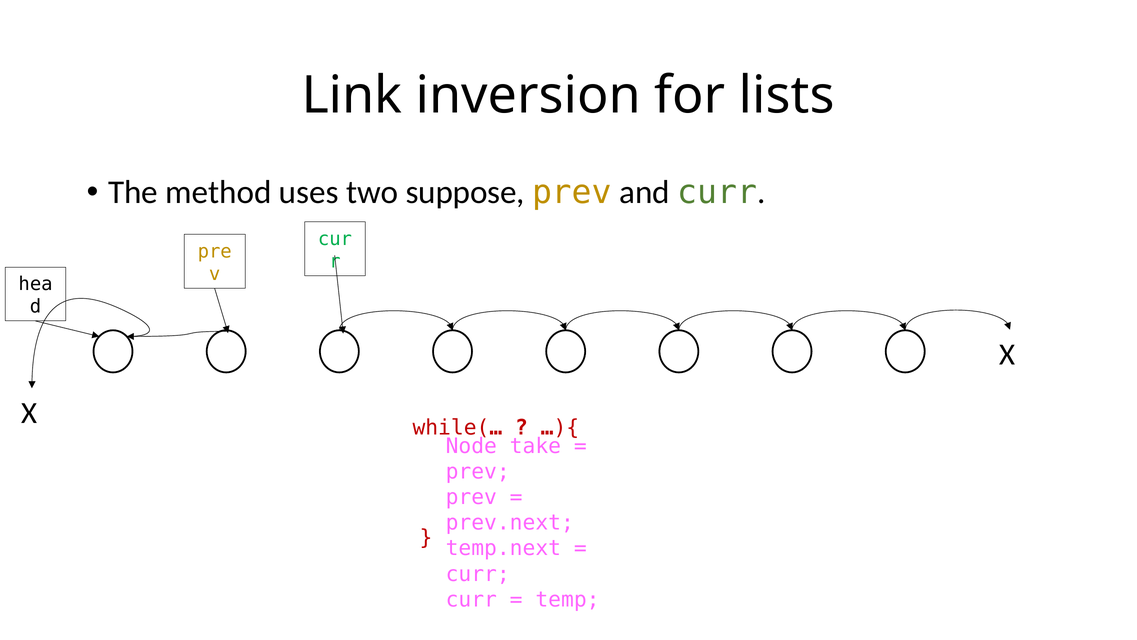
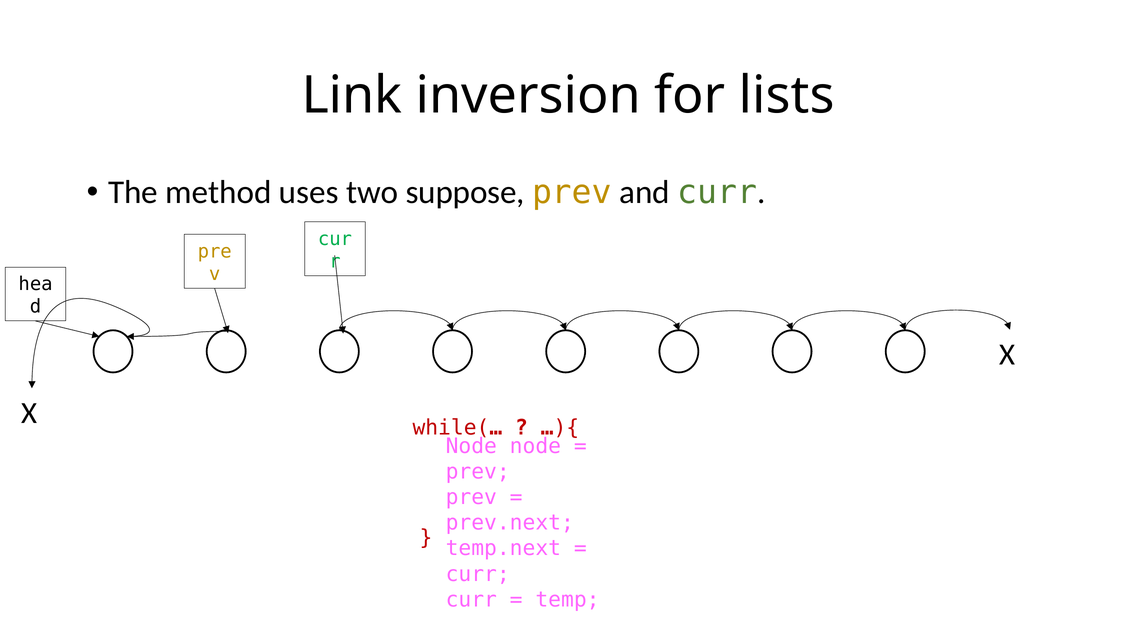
Node take: take -> node (535, 446)
